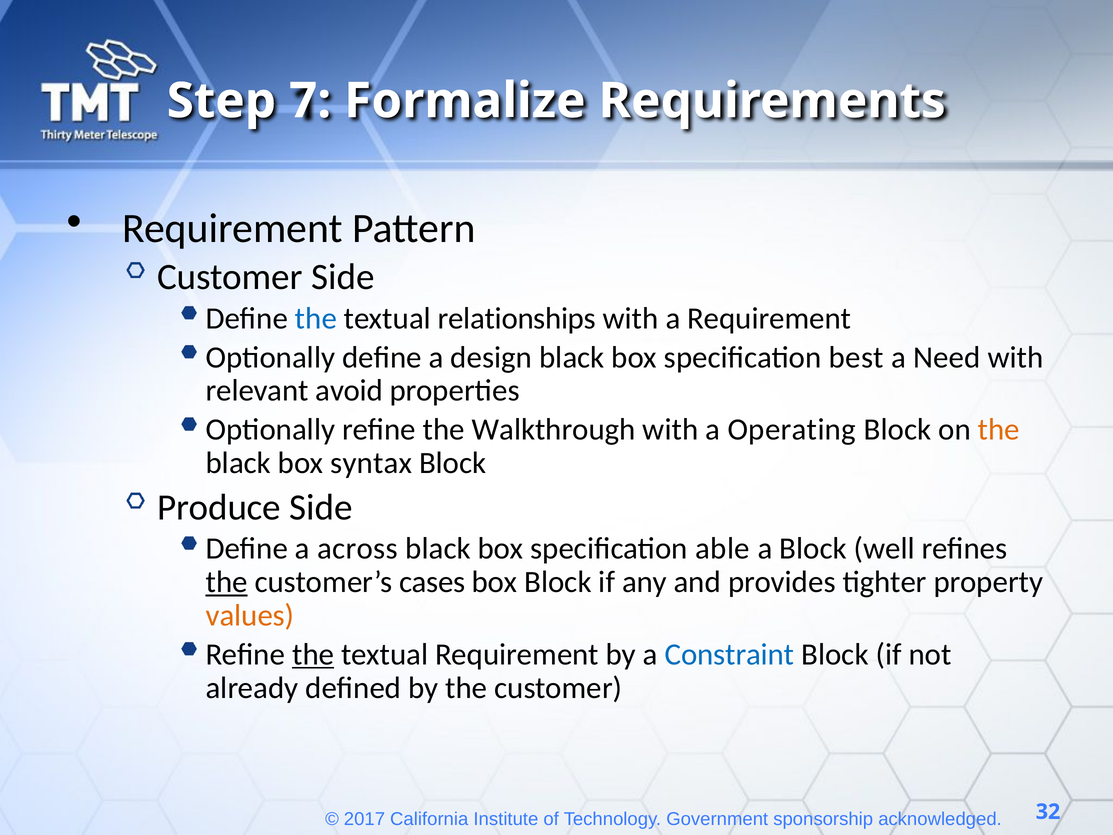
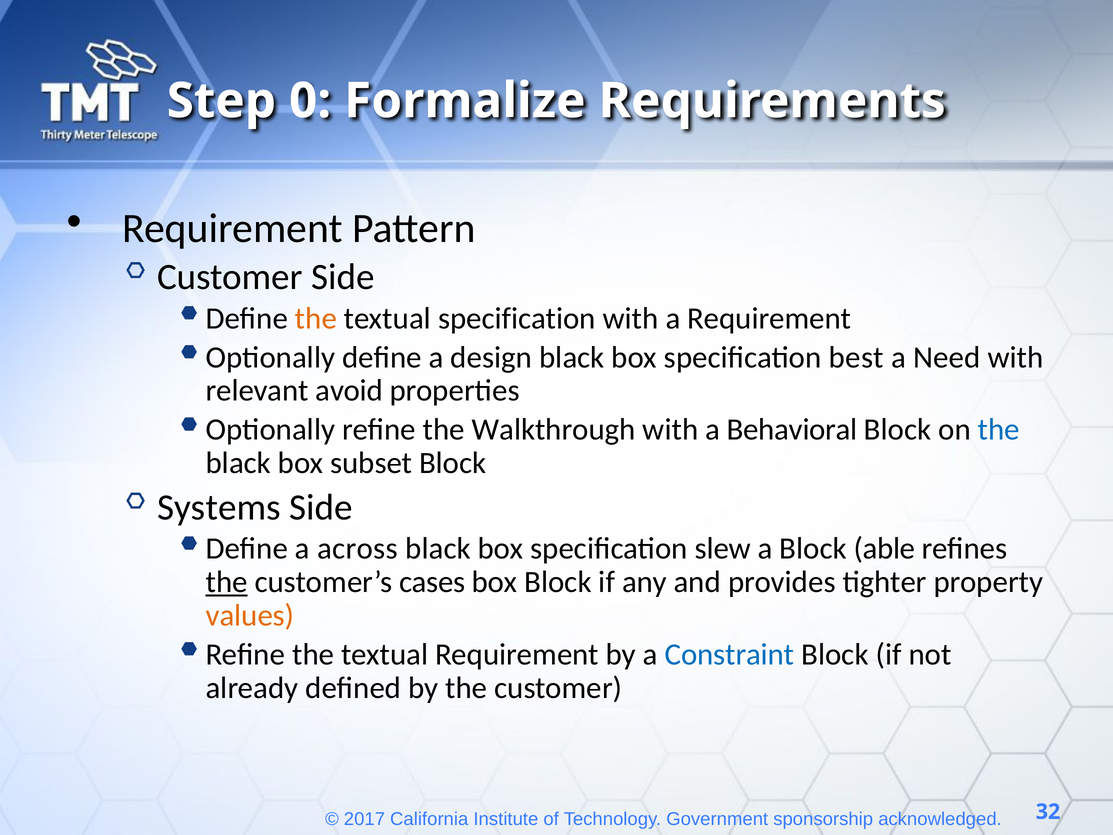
7: 7 -> 0 (310, 101)
the colour: blue -> orange (316, 318)
textual relationships: relationships -> specification (517, 318)
Operating: Operating -> Behavioral (792, 430)
the colour: orange -> blue (999, 430)
syntax: syntax -> subset (371, 463)
Produce: Produce -> Systems (219, 507)
able: able -> slew (723, 549)
well: well -> able (884, 549)
the underline: present -> none (313, 654)
